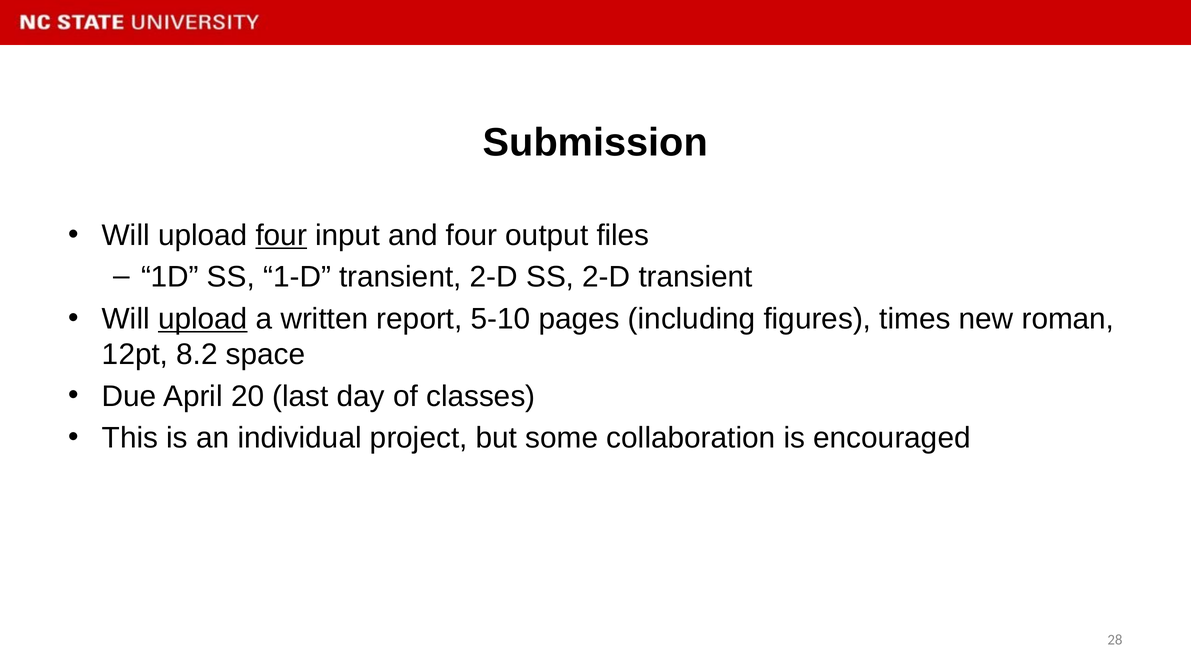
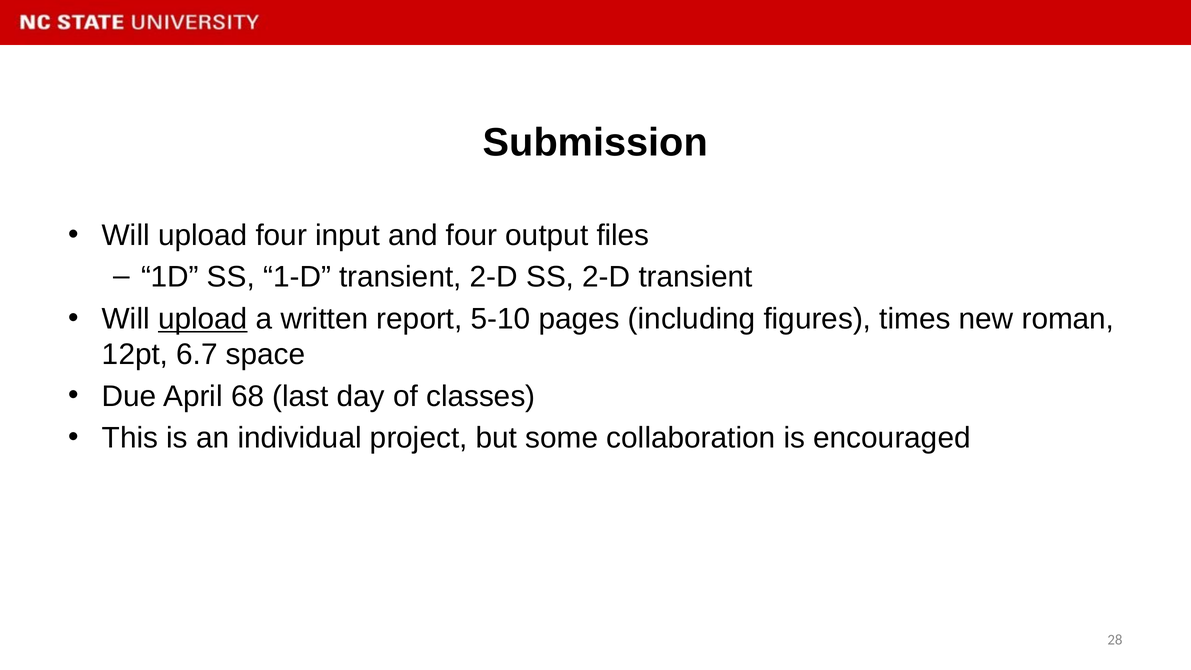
four underline: present -> none (281, 235)
8.2: 8.2 -> 6.7 (197, 355)
20: 20 -> 68 (248, 396)
